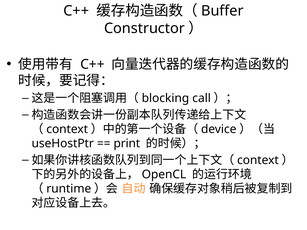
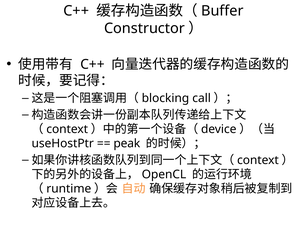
print: print -> peak (127, 144)
